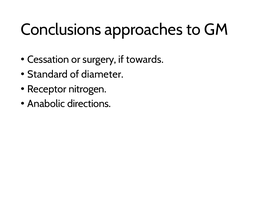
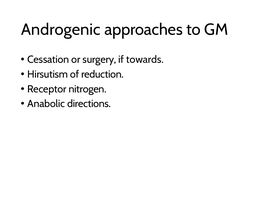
Conclusions: Conclusions -> Androgenic (61, 30)
Standard: Standard -> Hirsutism (48, 74)
diameter: diameter -> reduction (102, 74)
